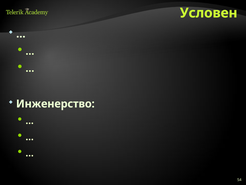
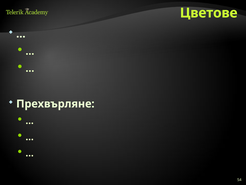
Условен: Условен -> Цветове (209, 13)
Инженерство: Инженерство -> Прехвърляне (55, 104)
